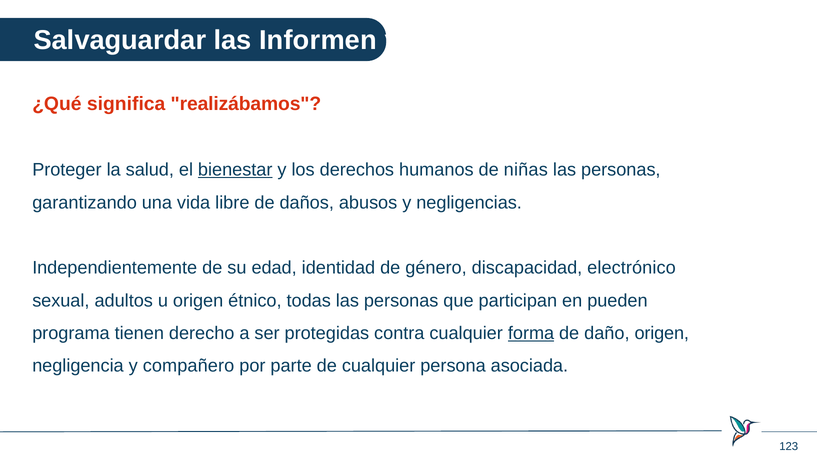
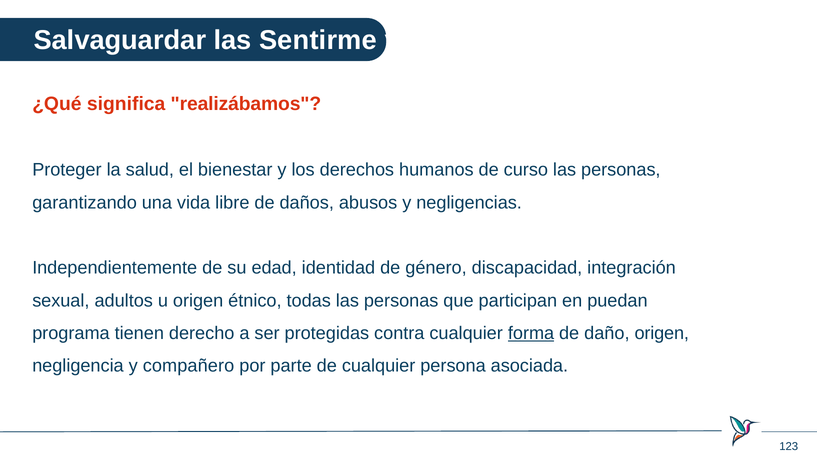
Informen: Informen -> Sentirme (318, 40)
bienestar underline: present -> none (235, 170)
niñas: niñas -> curso (526, 170)
electrónico: electrónico -> integración (632, 268)
pueden: pueden -> puedan (617, 300)
